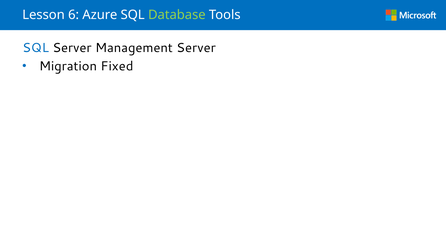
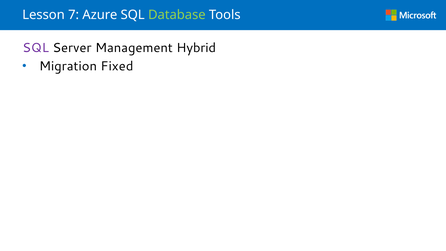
6: 6 -> 7 (74, 15)
SQL colour: blue -> purple (36, 48)
Management Server: Server -> Hybrid (196, 48)
